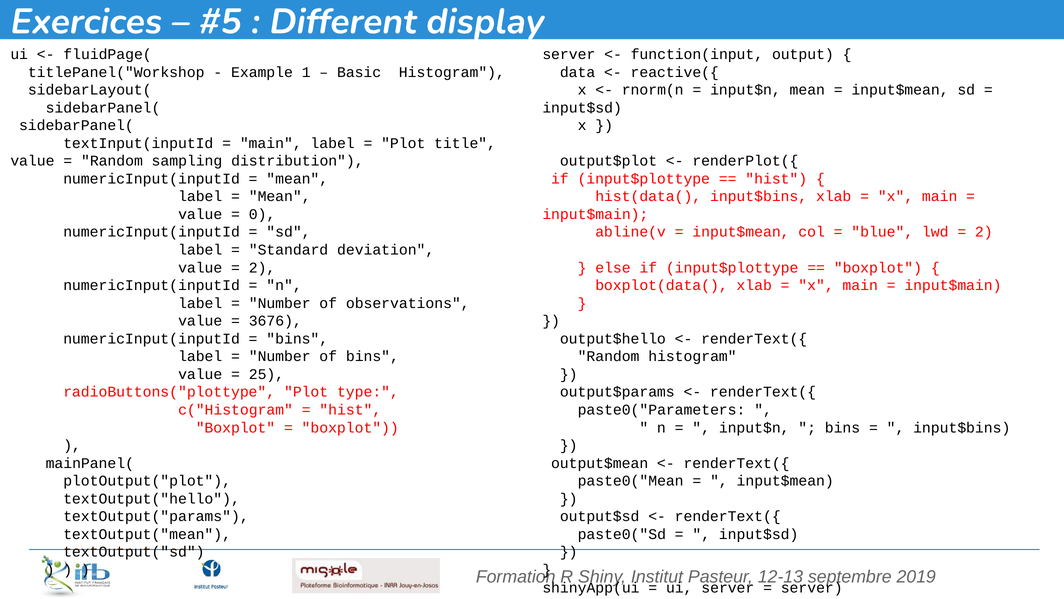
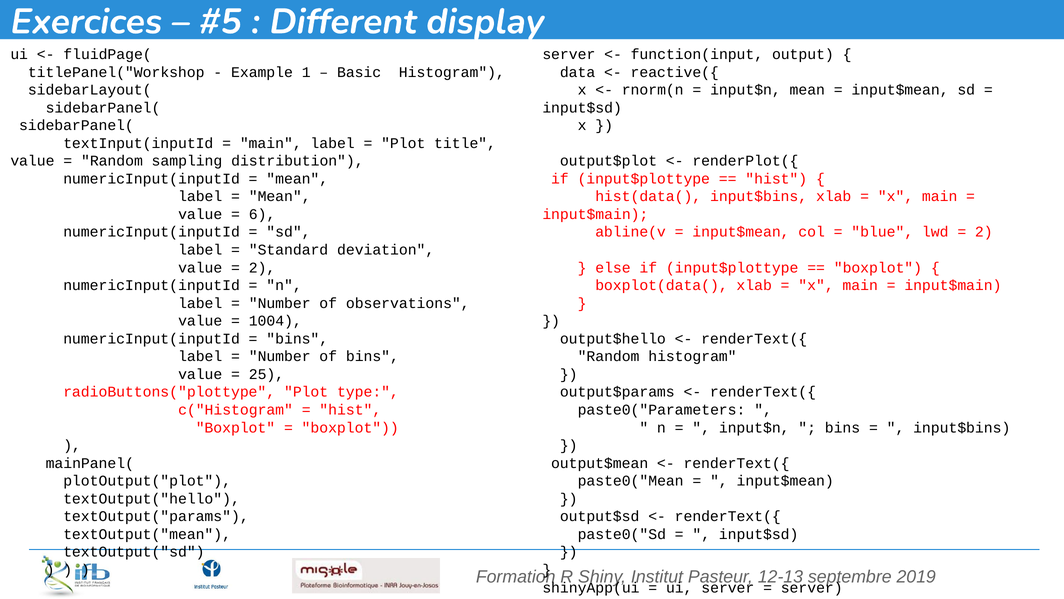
0: 0 -> 6 (262, 214)
3676: 3676 -> 1004 (275, 321)
